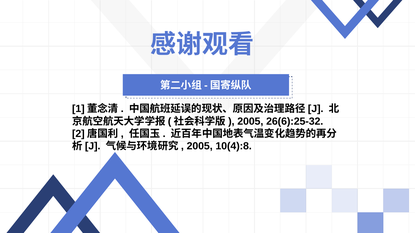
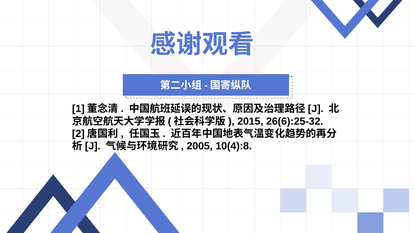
2005: 2005 -> 2015 (250, 122)
